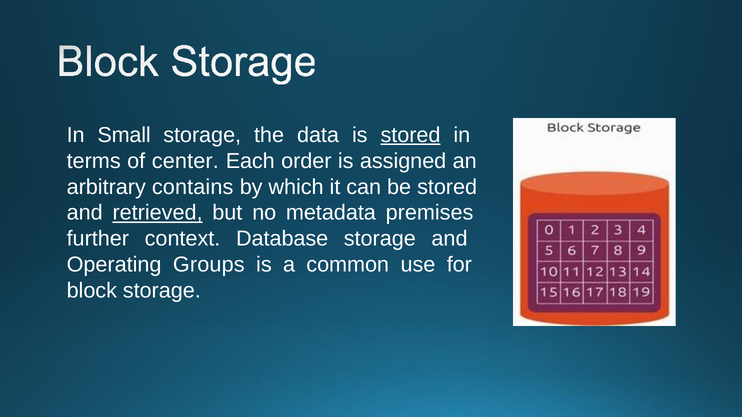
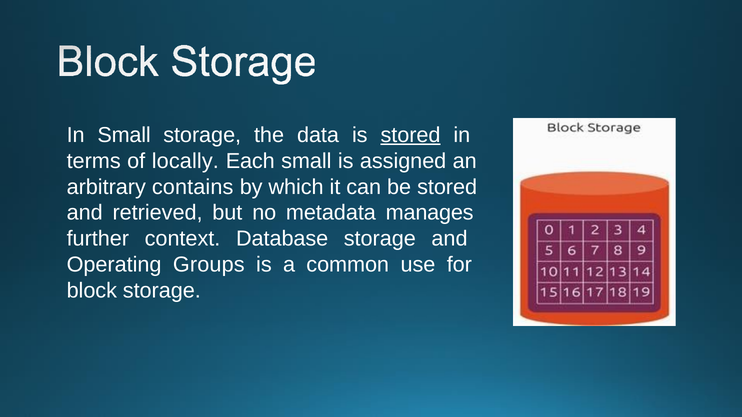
center: center -> locally (185, 161)
Each order: order -> small (306, 161)
retrieved underline: present -> none (158, 213)
premises: premises -> manages (430, 213)
